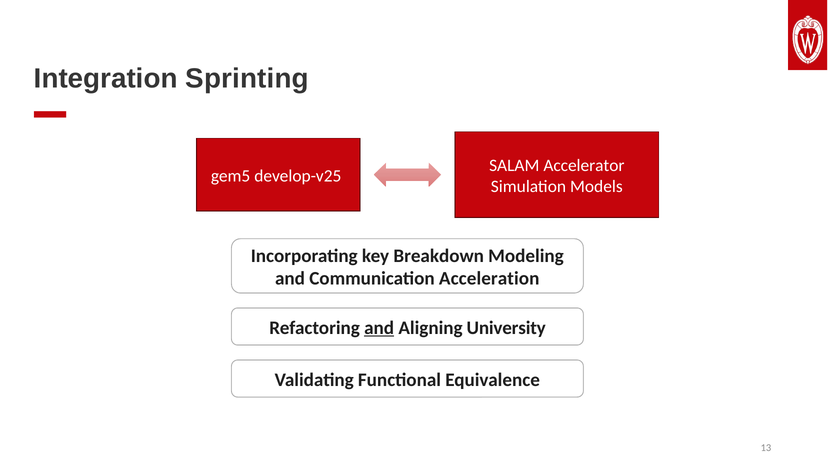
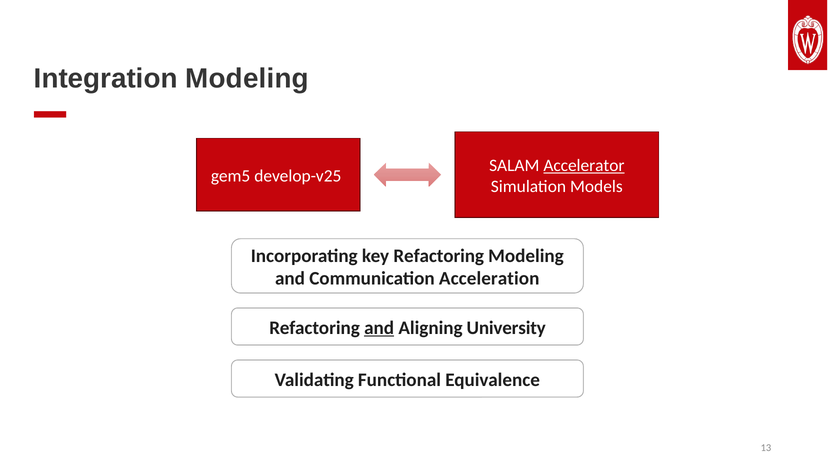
Integration Sprinting: Sprinting -> Modeling (247, 79)
Accelerator underline: none -> present (584, 166)
key Breakdown: Breakdown -> Refactoring (439, 256)
